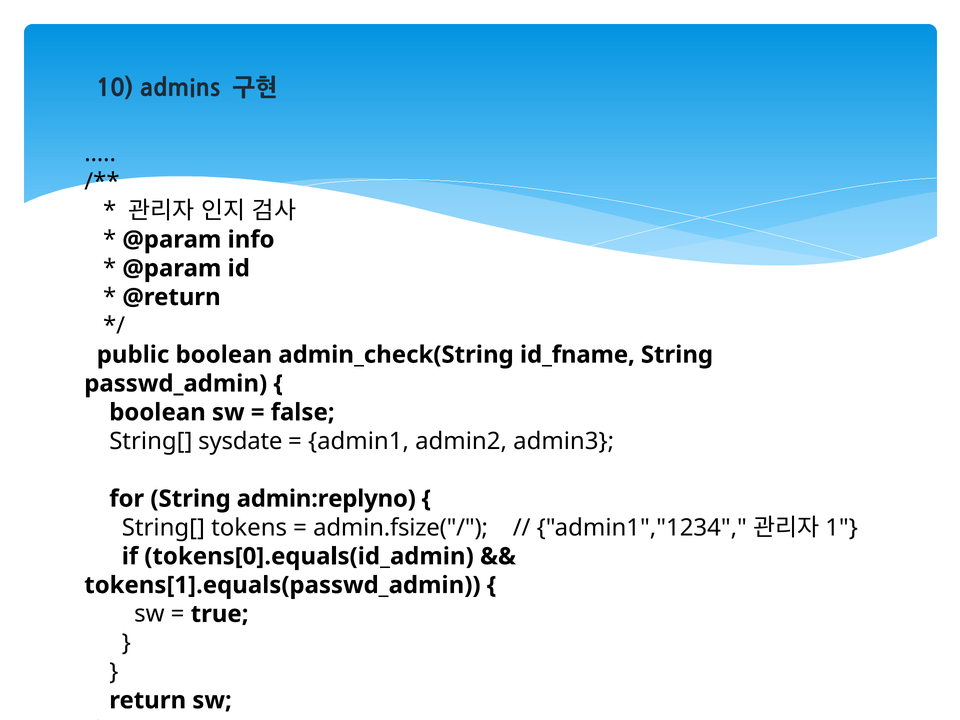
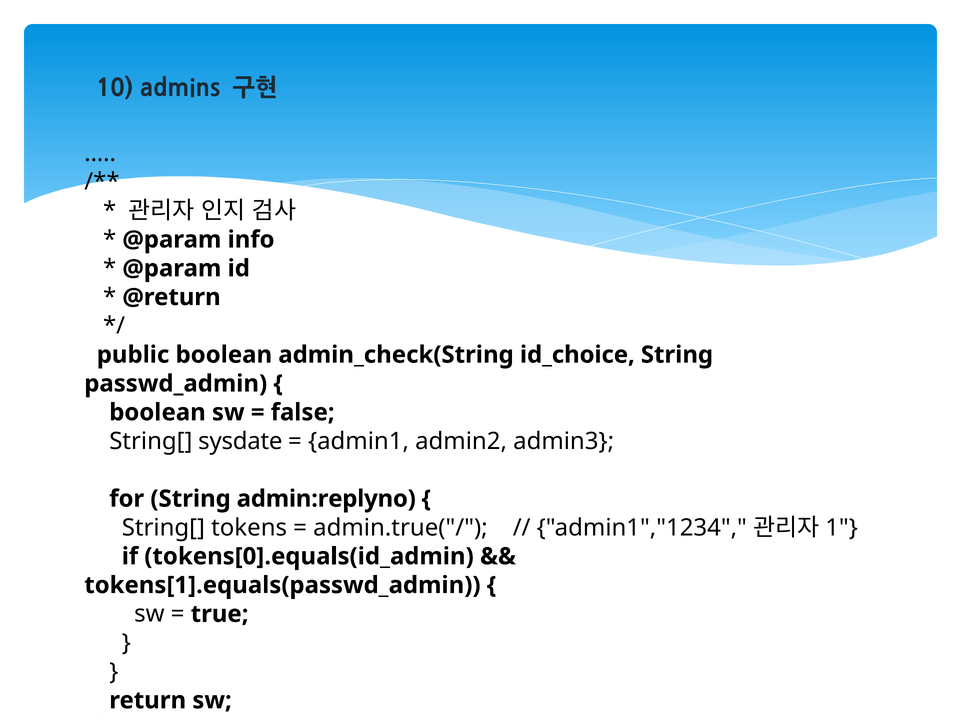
id_fname: id_fname -> id_choice (577, 355)
admin.fsize("/: admin.fsize("/ -> admin.true("/ (400, 528)
